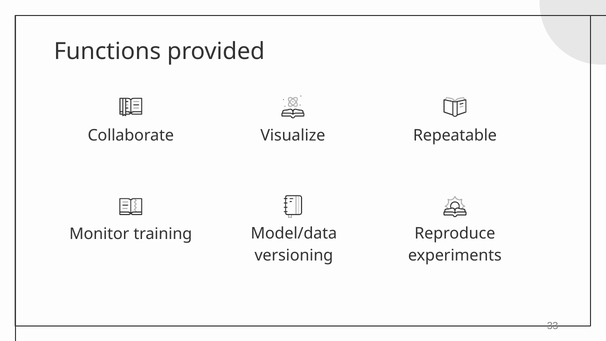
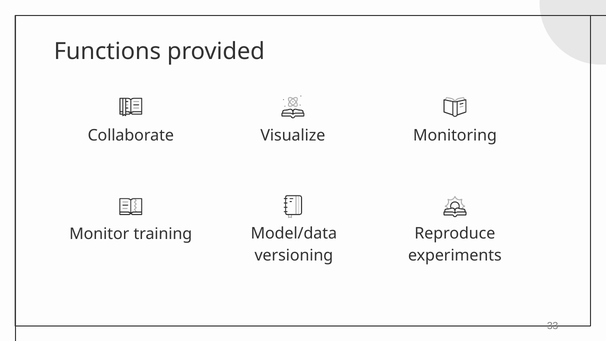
Repeatable: Repeatable -> Monitoring (455, 135)
